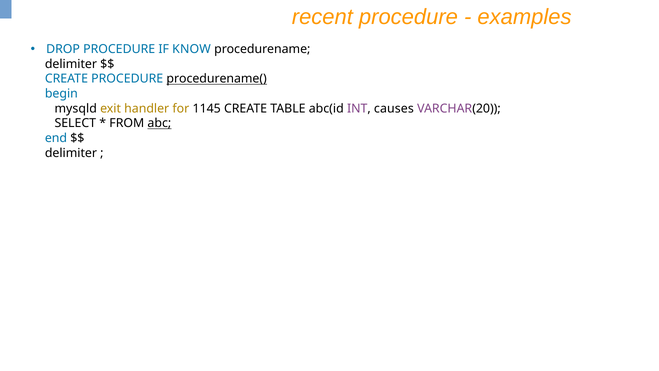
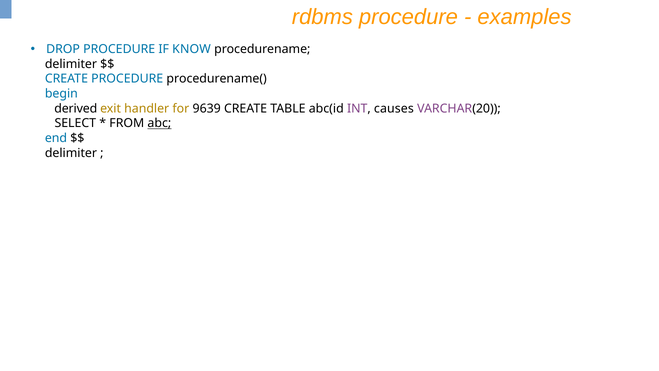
recent: recent -> rdbms (322, 17)
procedurename( underline: present -> none (217, 79)
mysqld: mysqld -> derived (76, 108)
1145: 1145 -> 9639 (207, 108)
